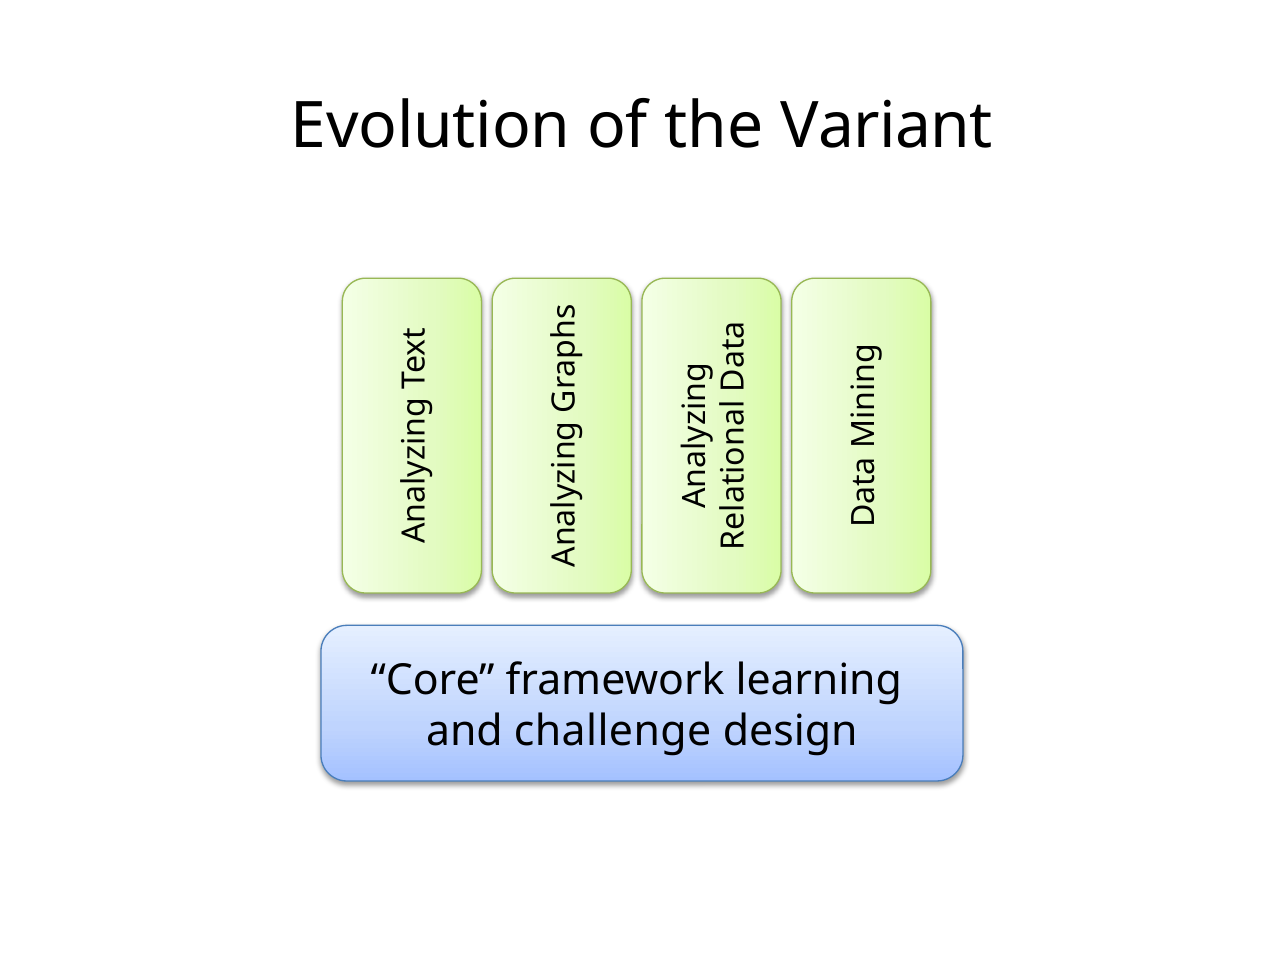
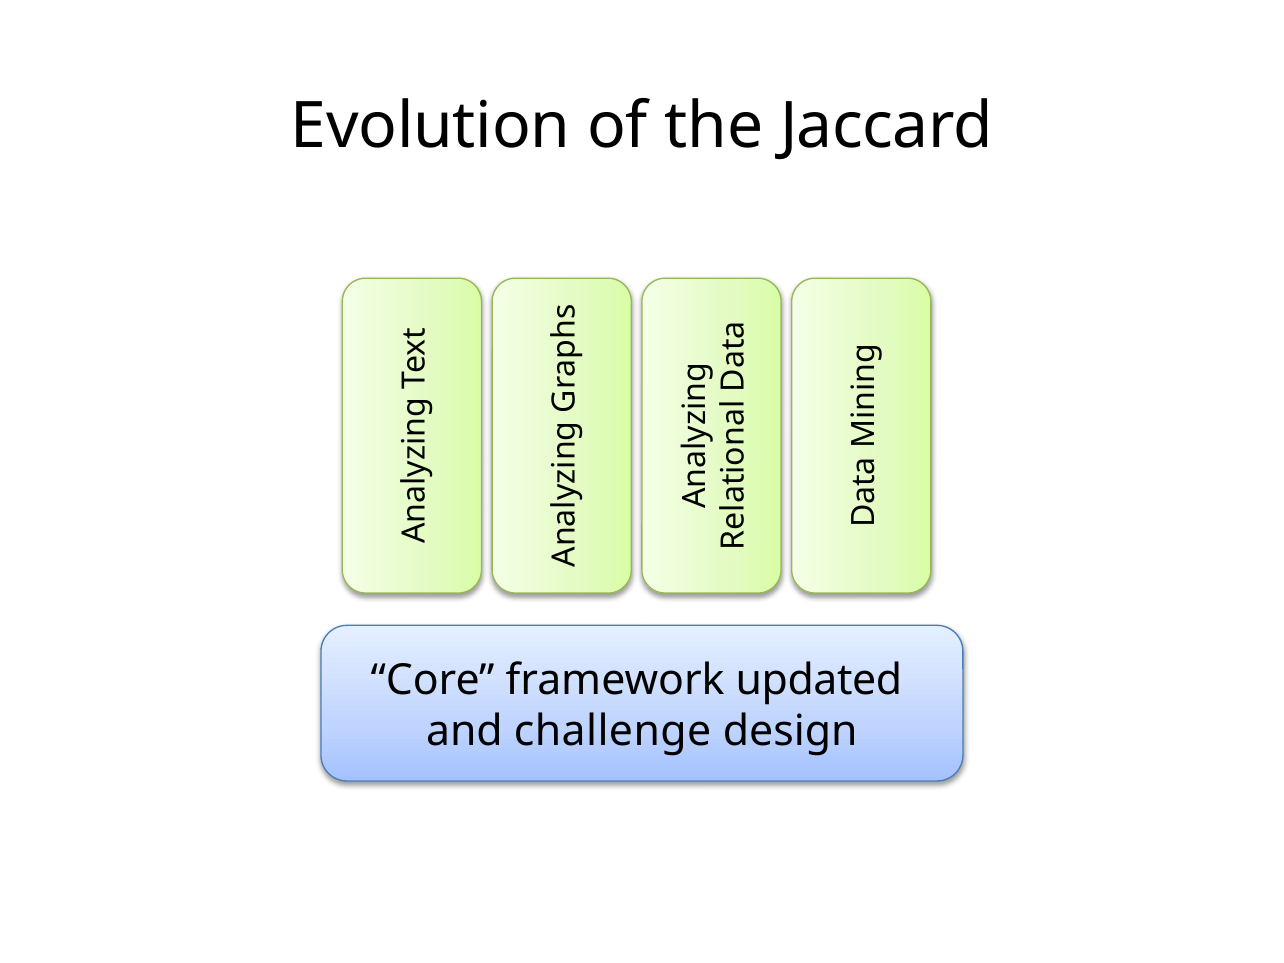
Variant: Variant -> Jaccard (887, 126)
learning: learning -> updated (819, 680)
